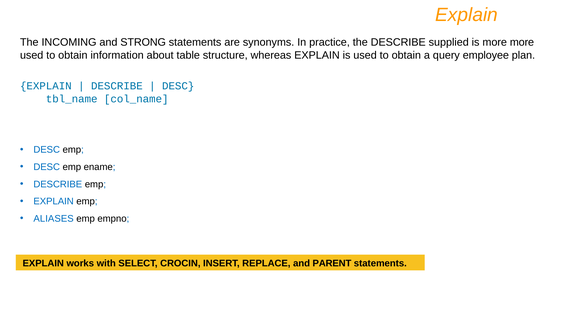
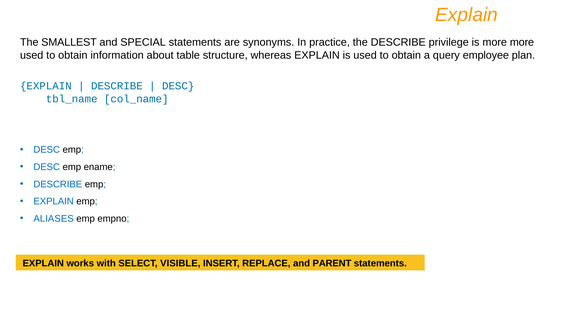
INCOMING: INCOMING -> SMALLEST (69, 42)
STRONG: STRONG -> SPECIAL (143, 42)
supplied: supplied -> privilege (449, 42)
CROCIN: CROCIN -> VISIBLE (180, 263)
